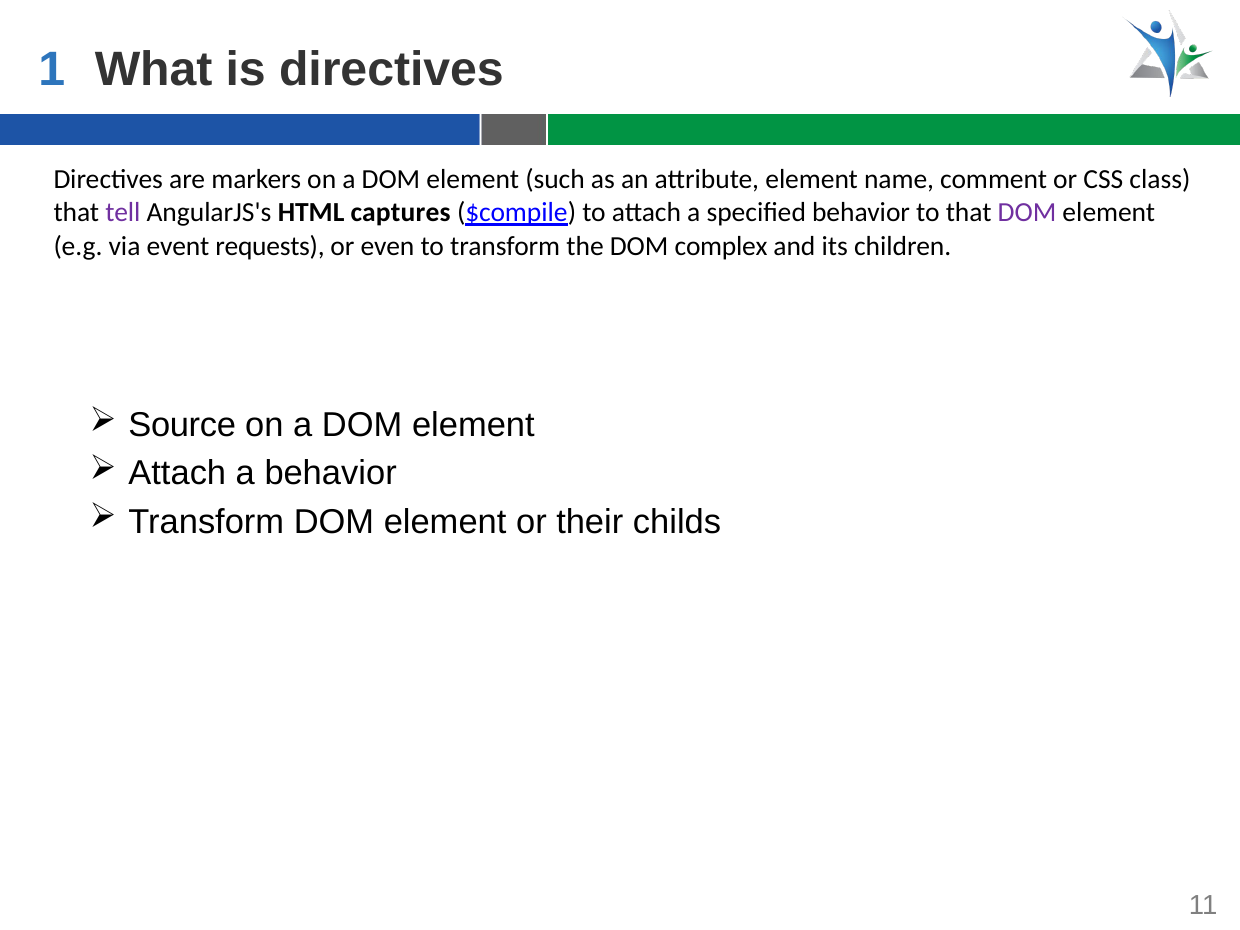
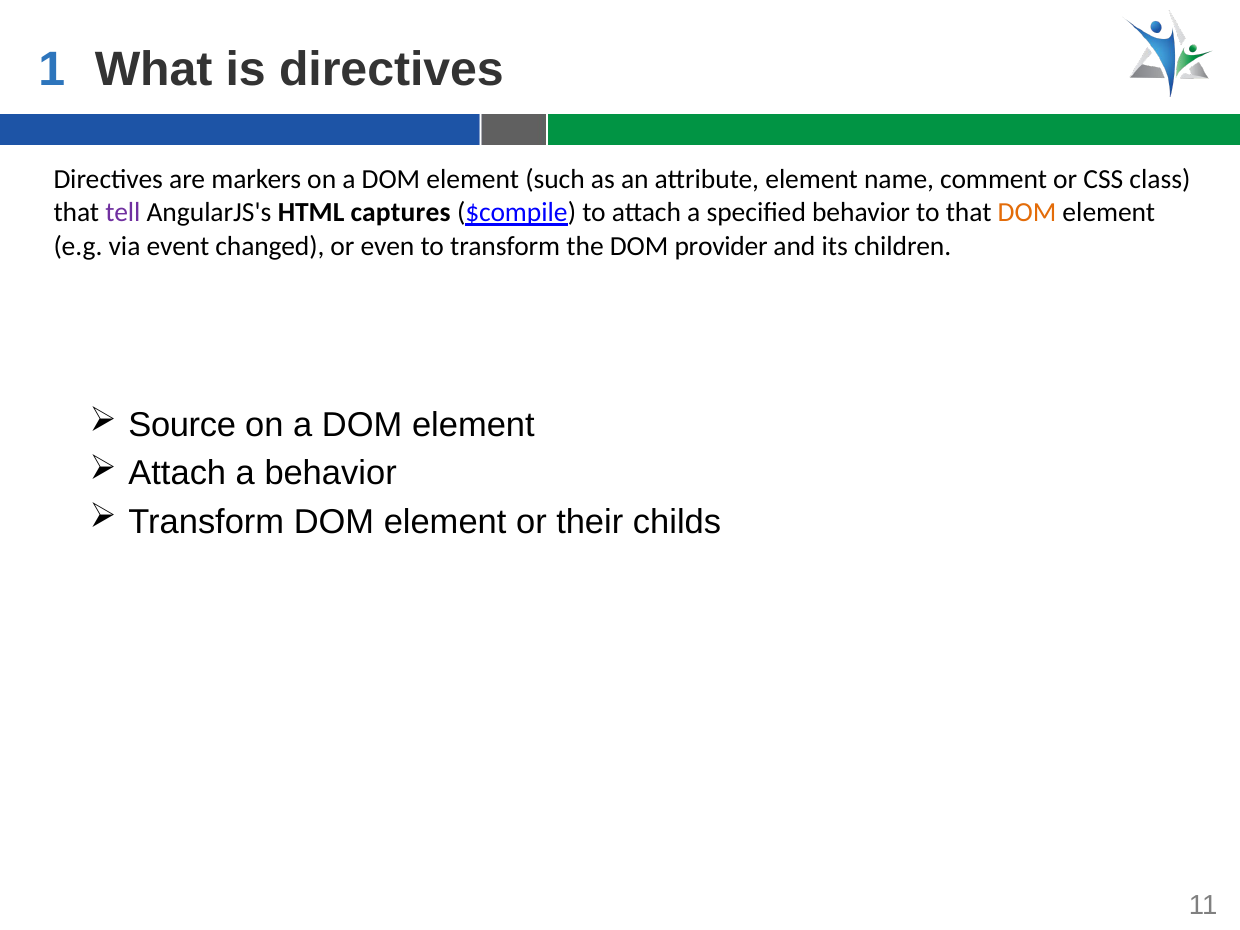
DOM colour: purple -> orange (1027, 213)
requests: requests -> changed (270, 246)
complex: complex -> provider (721, 246)
